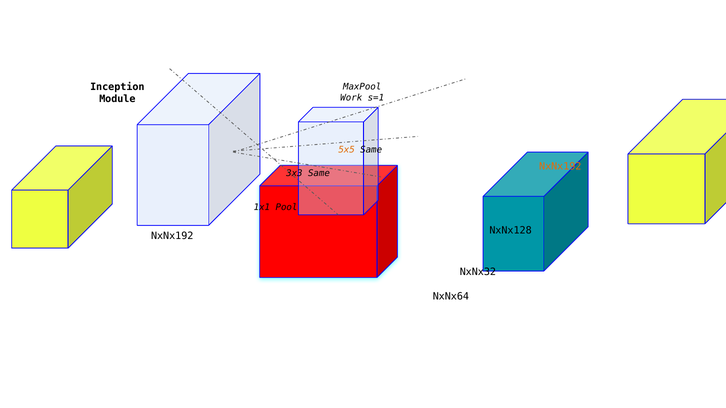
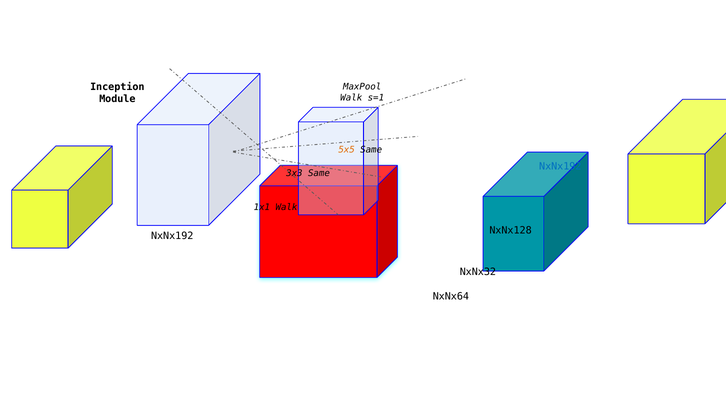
Work: Work -> Walk (351, 98)
NxNx192 colour: orange -> blue (560, 167)
1x1 Pool: Pool -> Walk (286, 207)
